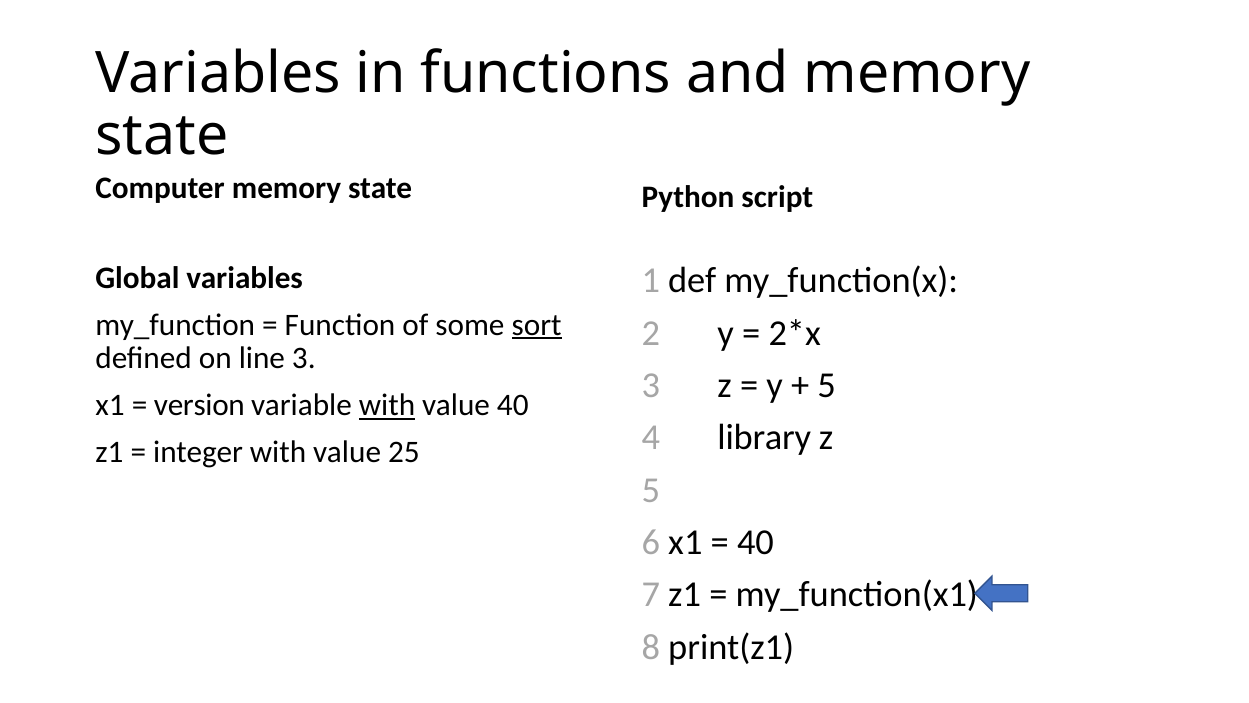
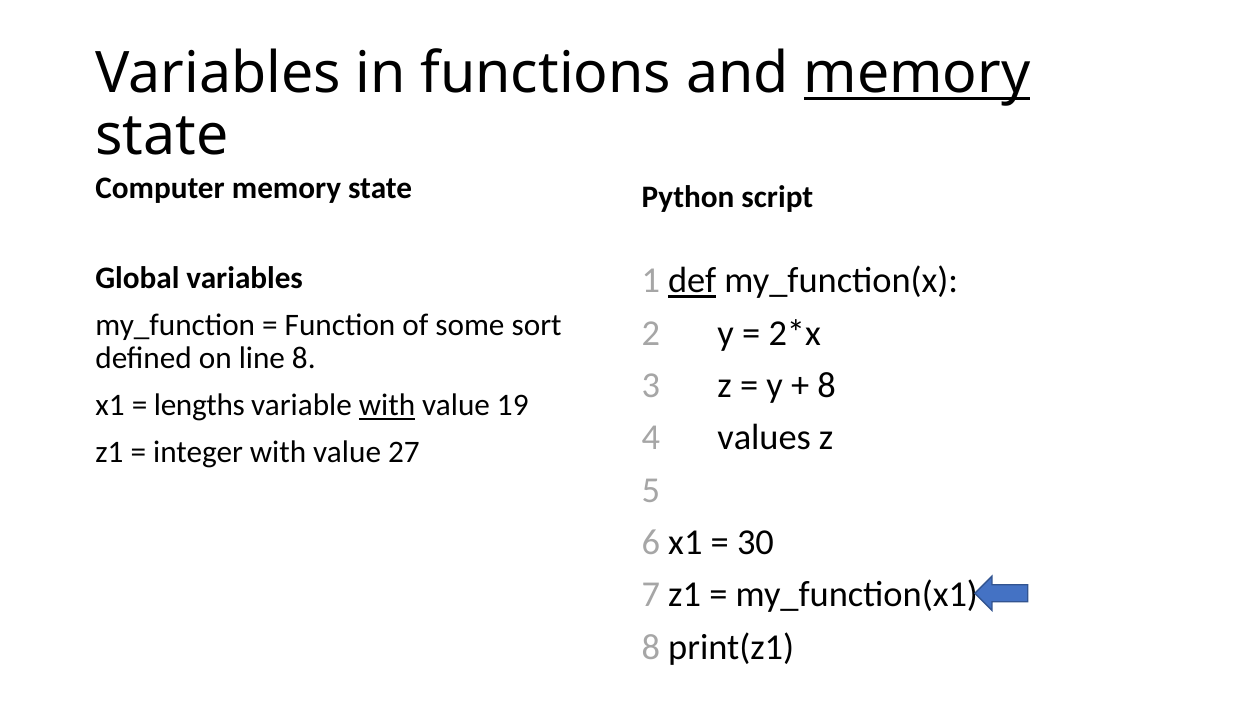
memory underline: none -> present (917, 74)
def underline: none -> present (692, 281)
sort underline: present -> none (537, 325)
line 3: 3 -> 8 (304, 358)
5: 5 -> 8 (827, 385)
version: version -> lengths (199, 405)
value 40: 40 -> 19 (513, 405)
library: library -> values (764, 438)
25: 25 -> 27 (404, 452)
40: 40 -> 30 (755, 542)
